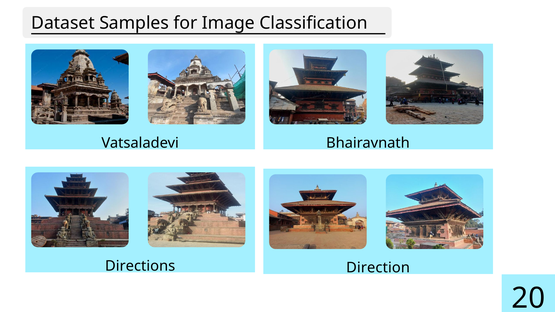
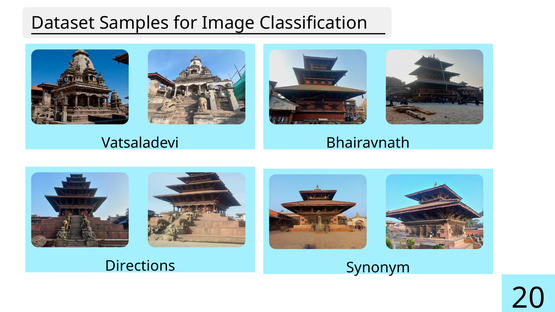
Direction: Direction -> Synonym (378, 268)
